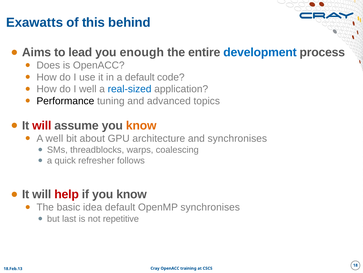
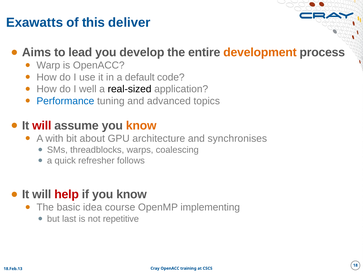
behind: behind -> deliver (129, 22)
enough: enough -> develop (142, 52)
development colour: blue -> orange (260, 52)
Does: Does -> Warp (48, 65)
real-sized colour: blue -> black (130, 89)
Performance colour: black -> blue (65, 101)
A well: well -> with (54, 138)
idea default: default -> course (120, 207)
OpenMP synchronises: synchronises -> implementing (210, 207)
